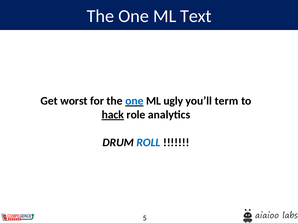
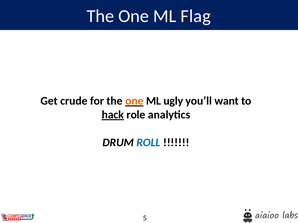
Text: Text -> Flag (196, 16)
worst: worst -> crude (74, 101)
one colour: blue -> orange (134, 101)
term: term -> want (227, 101)
